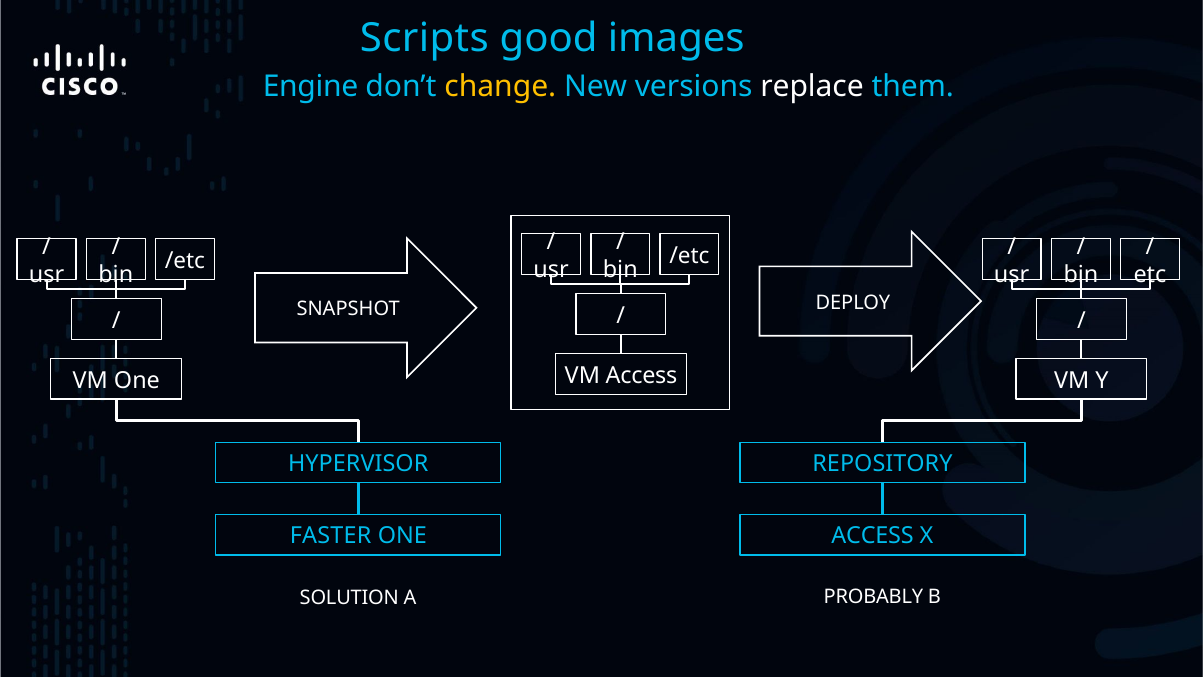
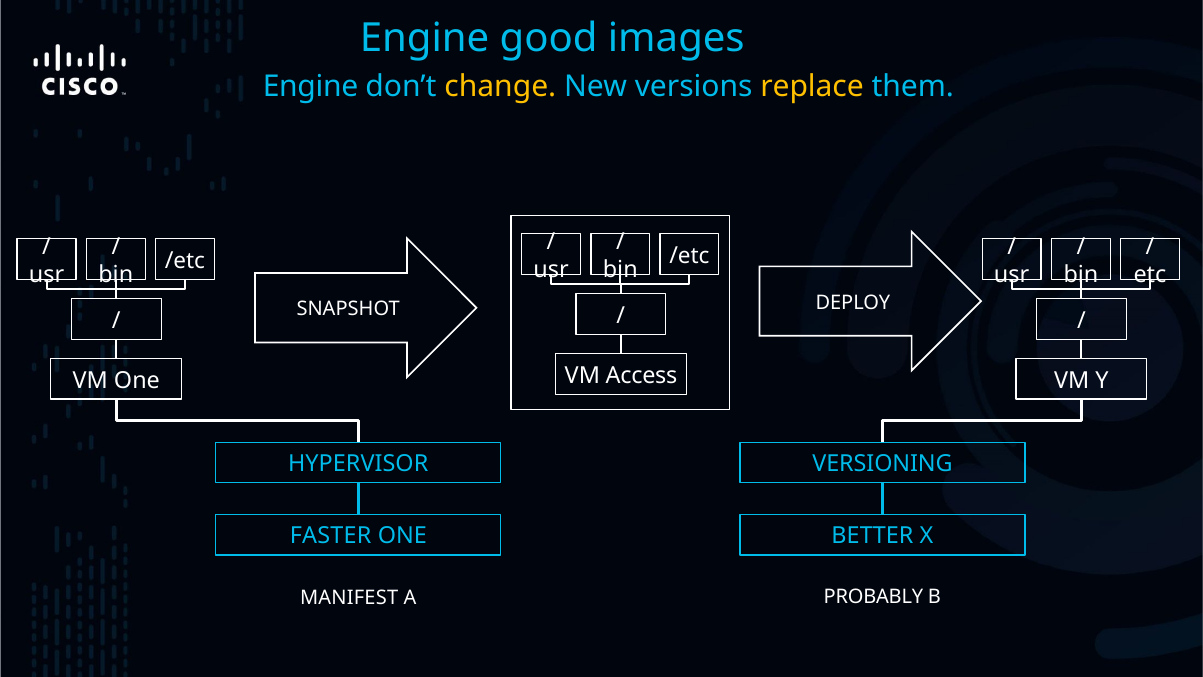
Scripts: Scripts -> Engine (425, 39)
replace colour: white -> yellow (812, 86)
REPOSITORY: REPOSITORY -> VERSIONING (883, 464)
ACCESS: ACCESS -> BETTER (872, 536)
SOLUTION: SOLUTION -> MANIFEST (349, 597)
